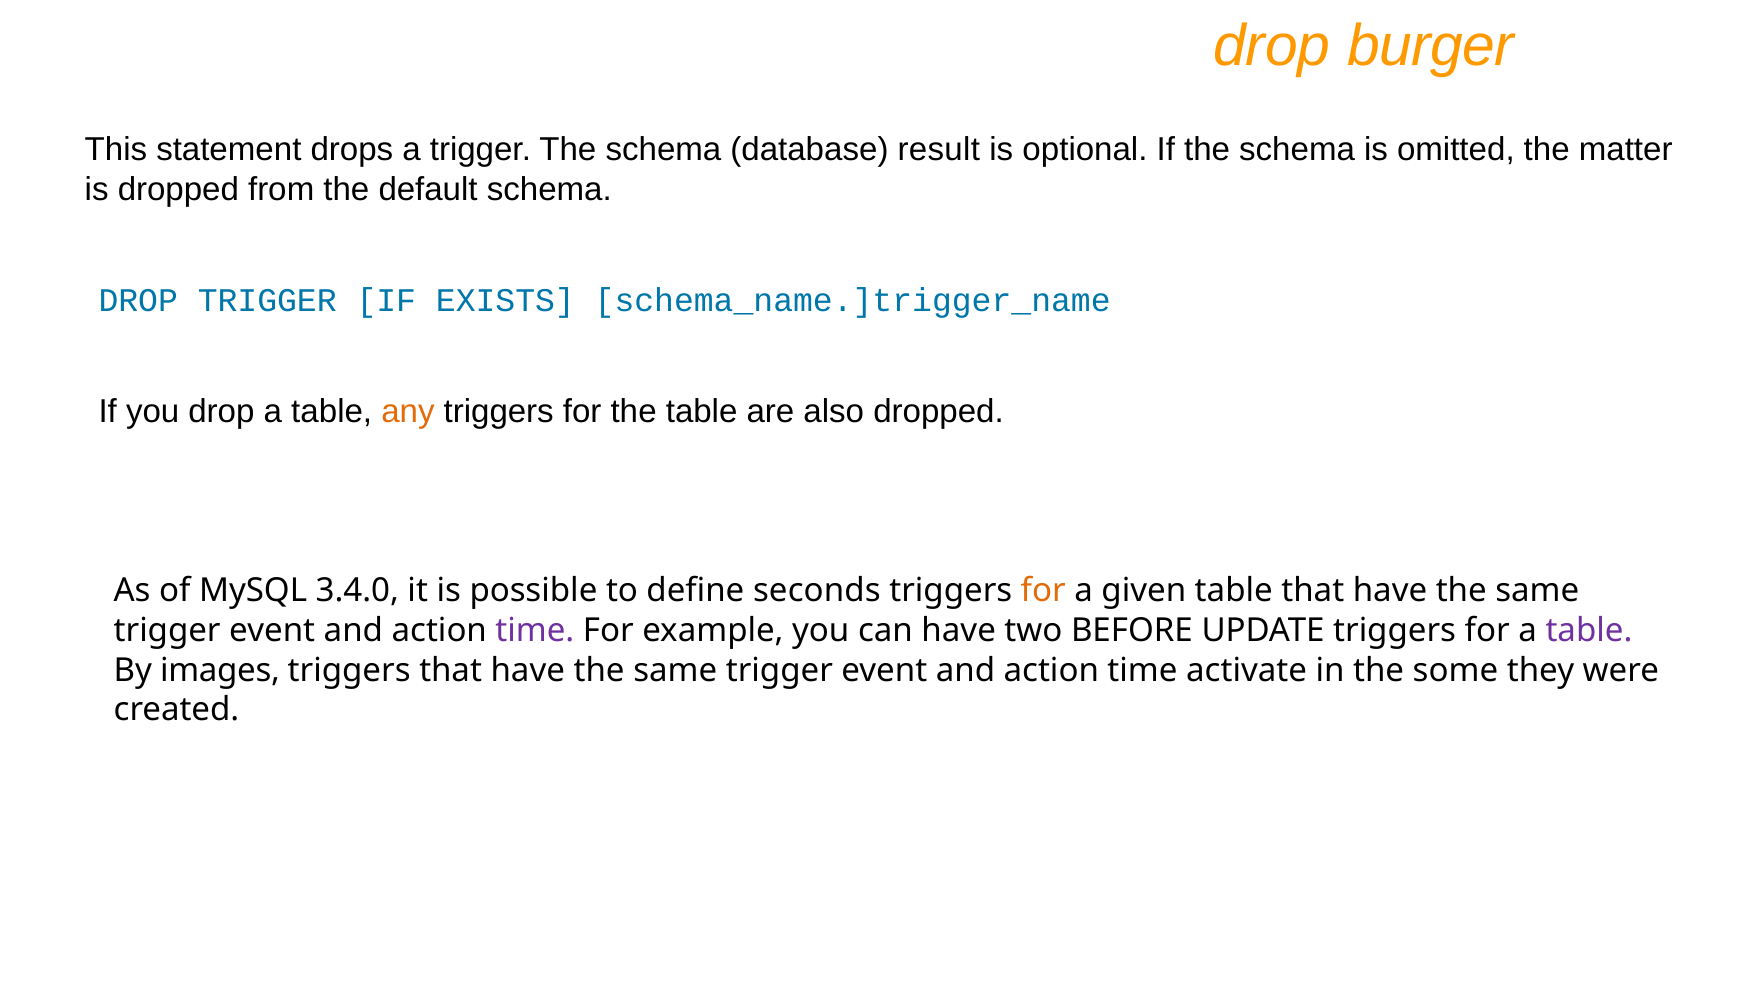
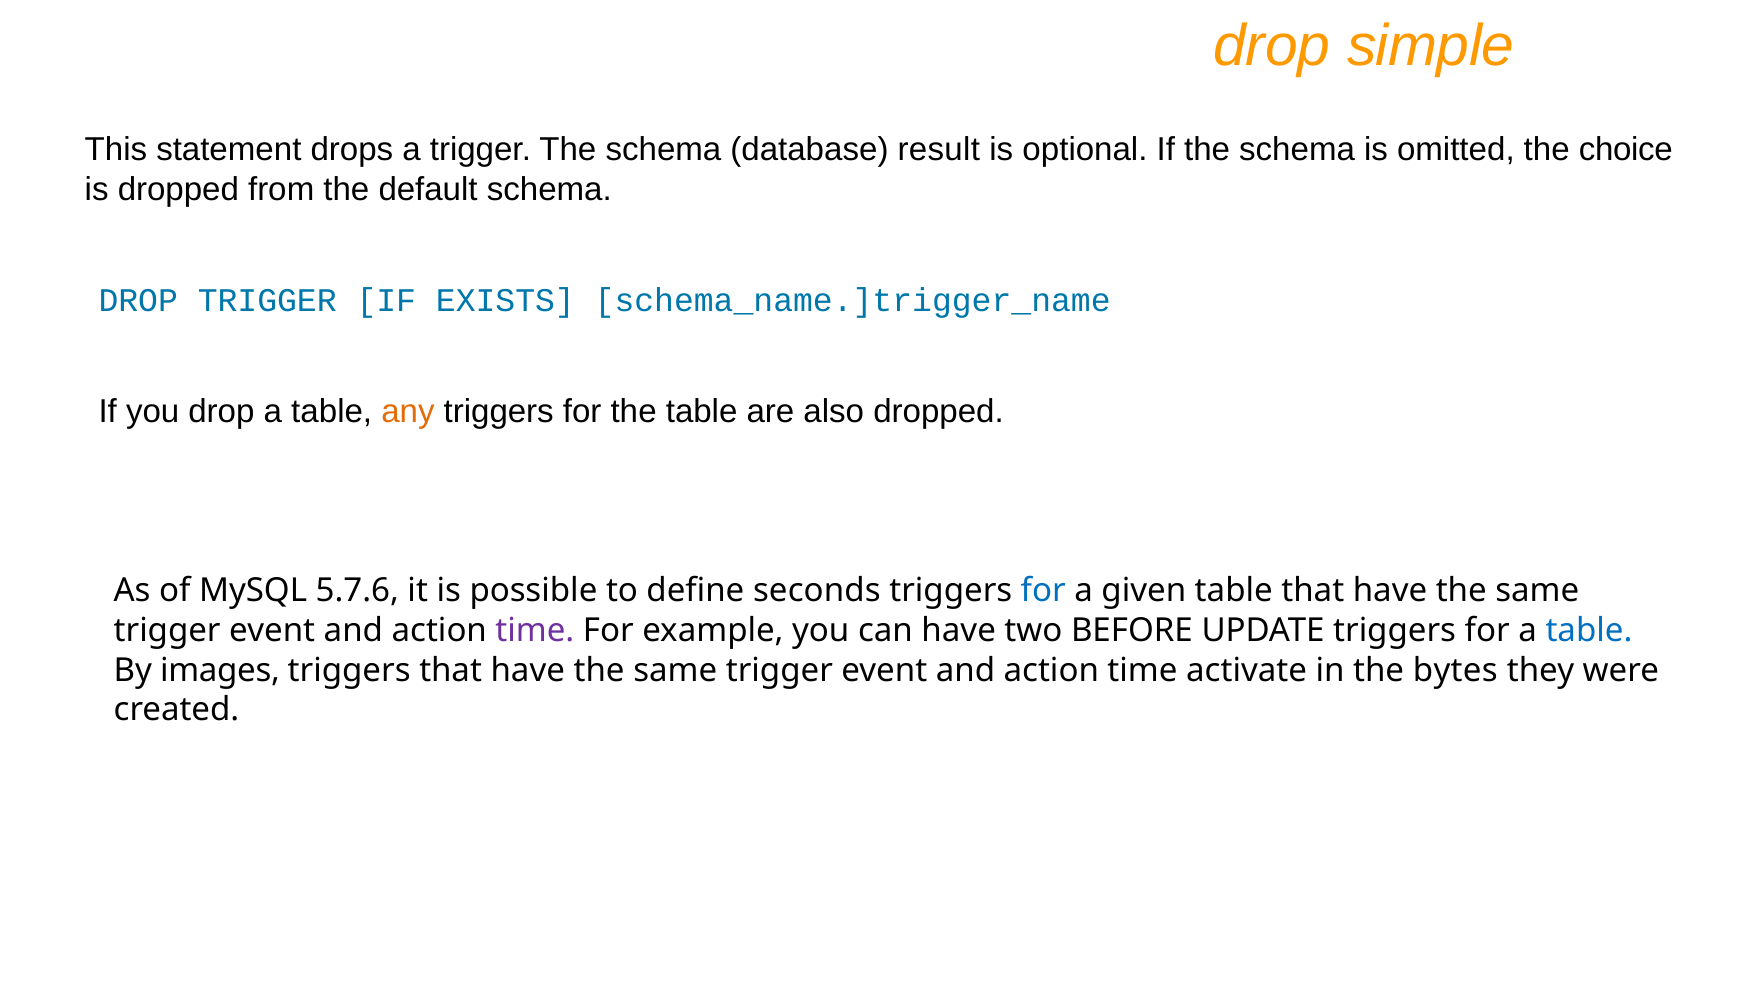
burger: burger -> simple (1431, 46)
matter: matter -> choice (1626, 150)
3.4.0: 3.4.0 -> 5.7.6 (357, 591)
for colour: orange -> blue (1043, 591)
table colour: purple -> blue (1589, 631)
some: some -> bytes (1455, 670)
